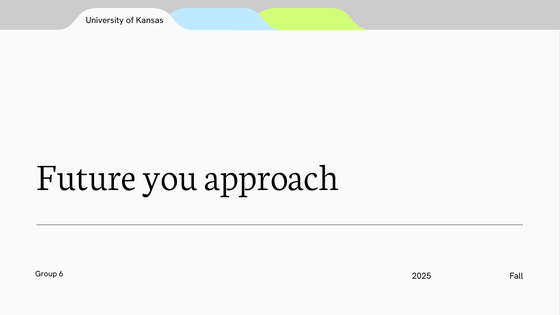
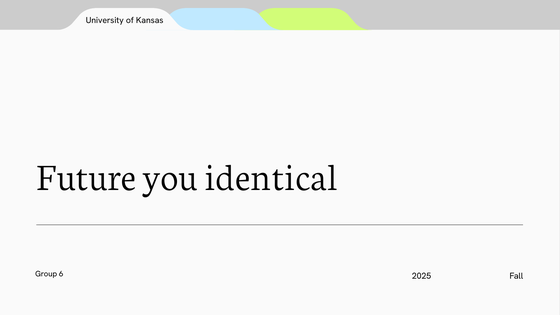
approach: approach -> identical (271, 177)
